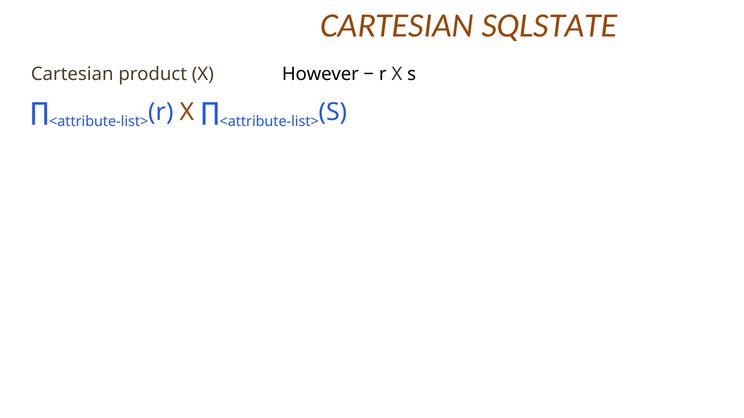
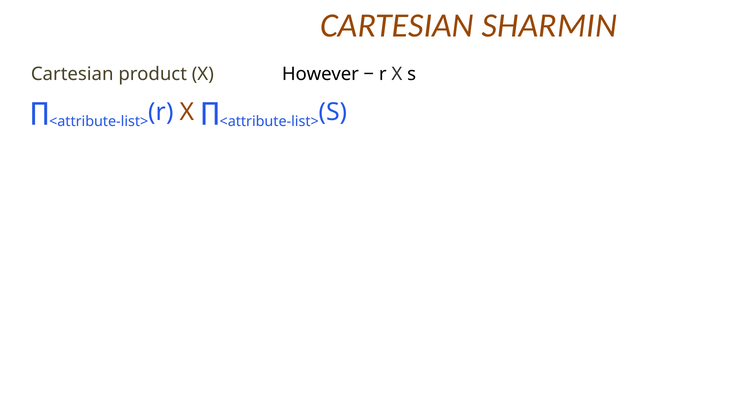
SQLSTATE: SQLSTATE -> SHARMIN (549, 26)
